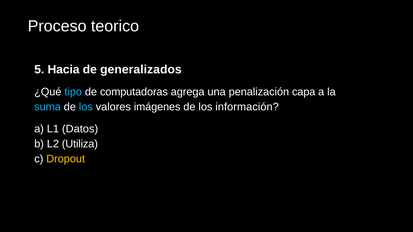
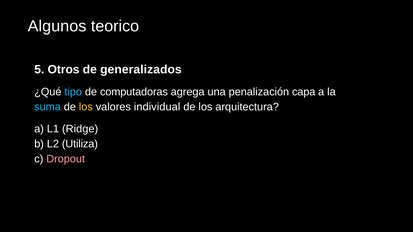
Proceso: Proceso -> Algunos (57, 26)
Hacia: Hacia -> Otros (64, 70)
los colour: light blue -> yellow (86, 107)
imágenes: imágenes -> individual (157, 107)
información: información -> arquitectura (247, 107)
Datos: Datos -> Ridge (80, 129)
Dropout colour: yellow -> pink (66, 159)
